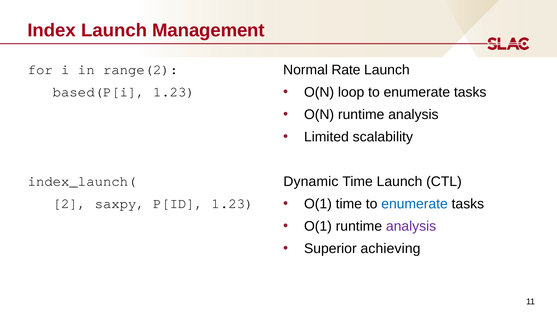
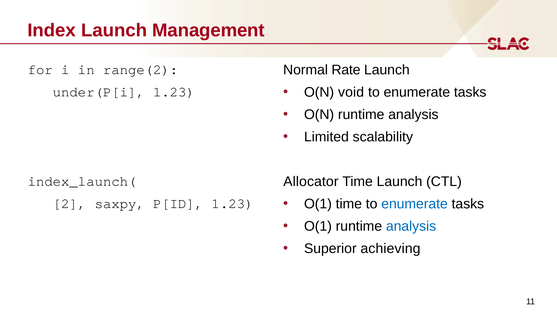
loop: loop -> void (351, 92)
based(P[i: based(P[i -> under(P[i (99, 92)
Dynamic: Dynamic -> Allocator (311, 182)
analysis colour: purple -> blue (411, 226)
